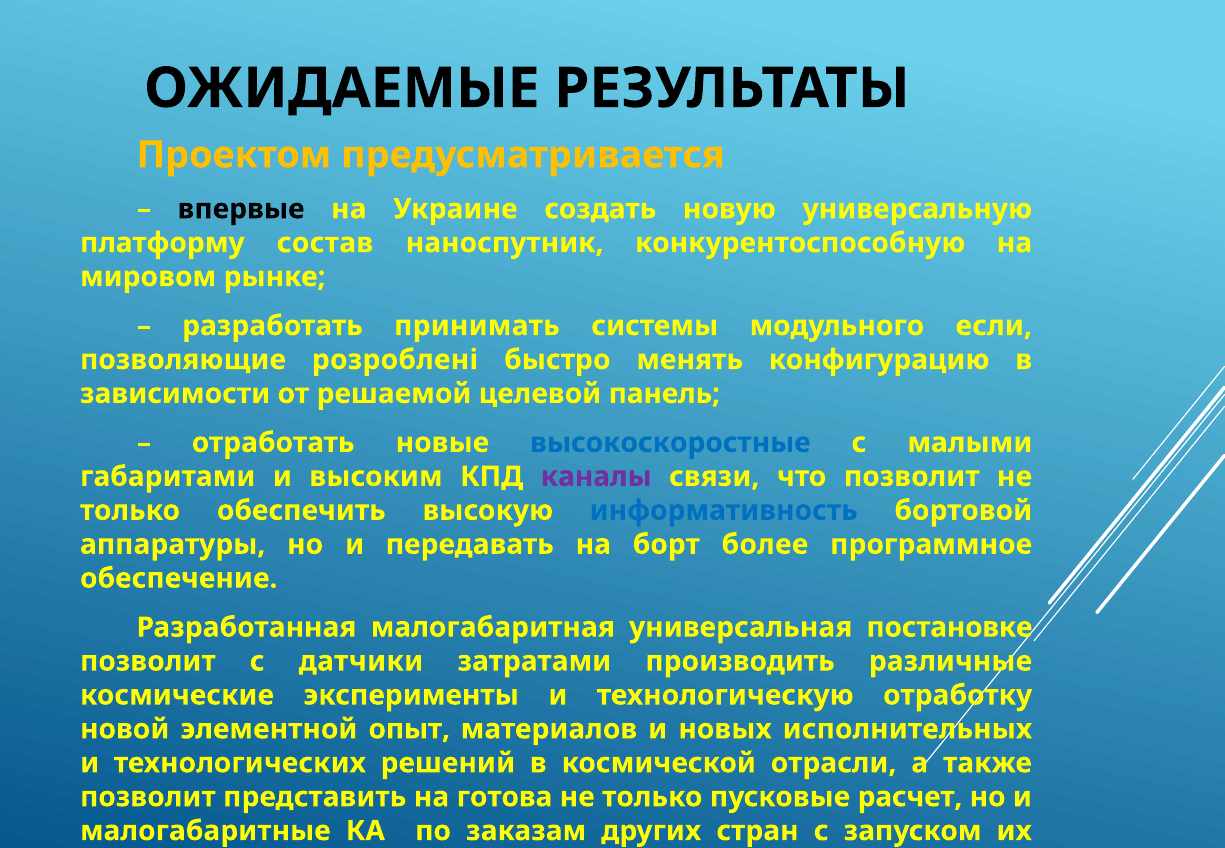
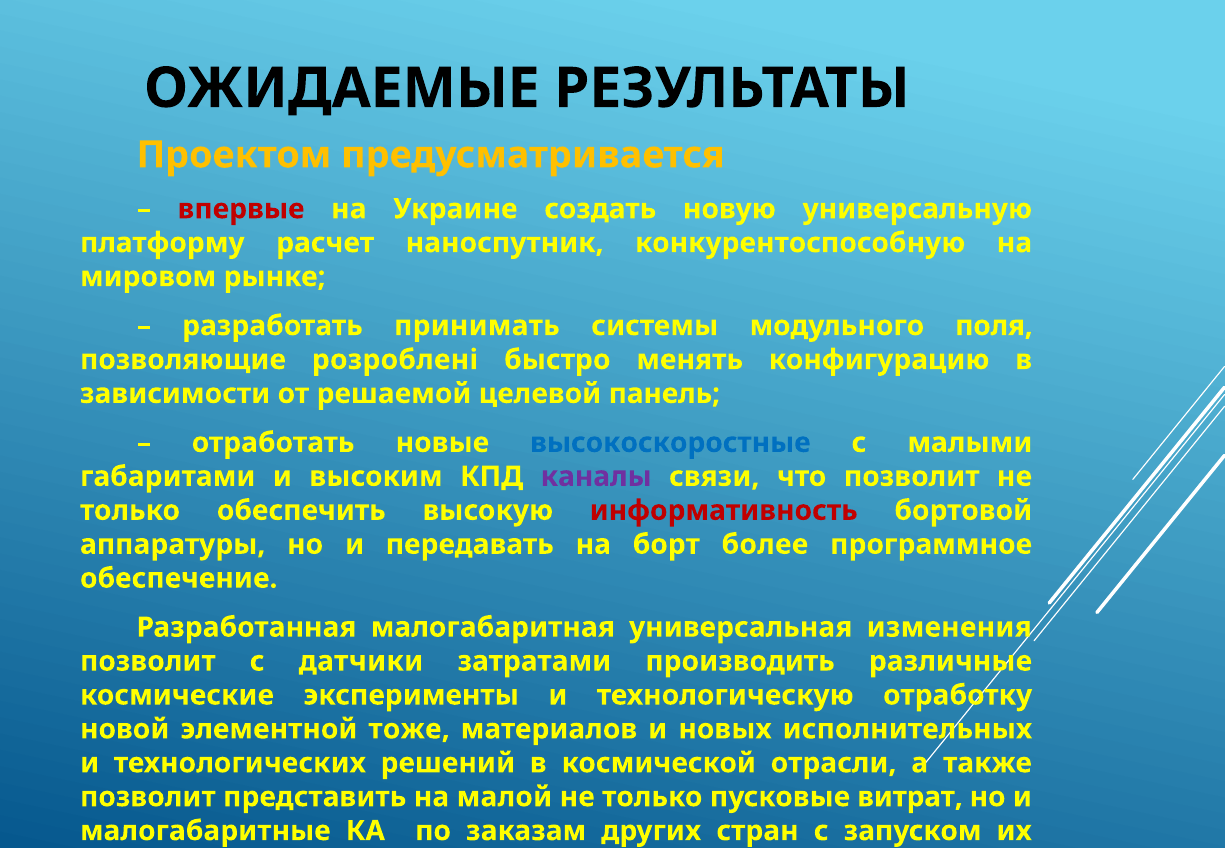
впервые colour: black -> red (241, 209)
состав: состав -> расчет (325, 243)
если: если -> поля (994, 326)
информативность colour: blue -> red (724, 511)
постановке: постановке -> изменения (949, 627)
опыт: опыт -> тоже (409, 729)
готова: готова -> малой (504, 797)
расчет: расчет -> витрат (910, 797)
